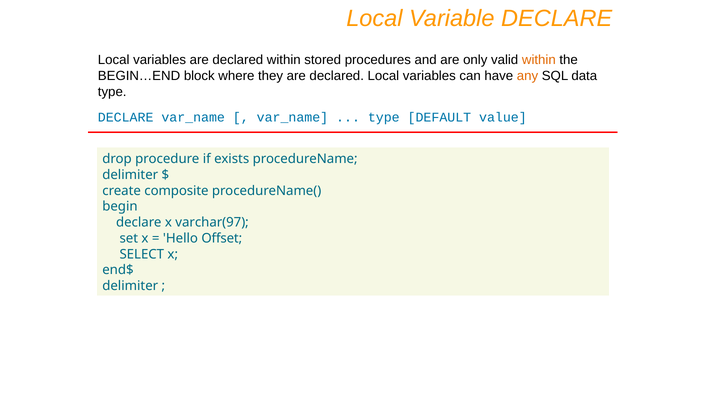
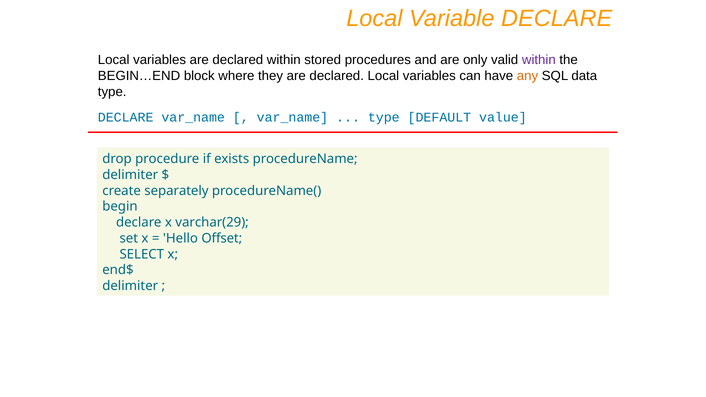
within colour: orange -> purple (539, 60)
composite: composite -> separately (176, 191)
varchar(97: varchar(97 -> varchar(29 (212, 223)
